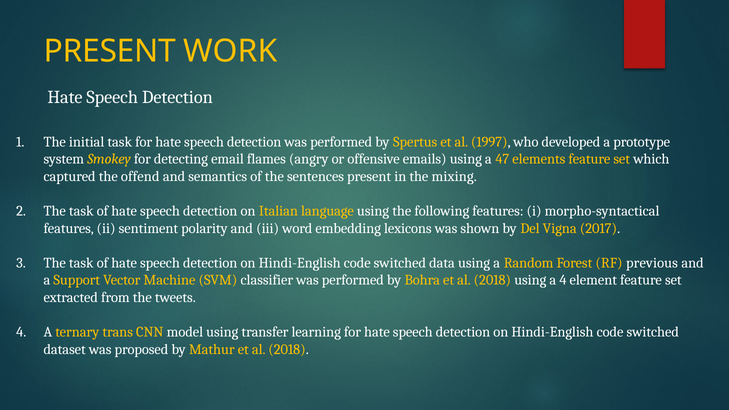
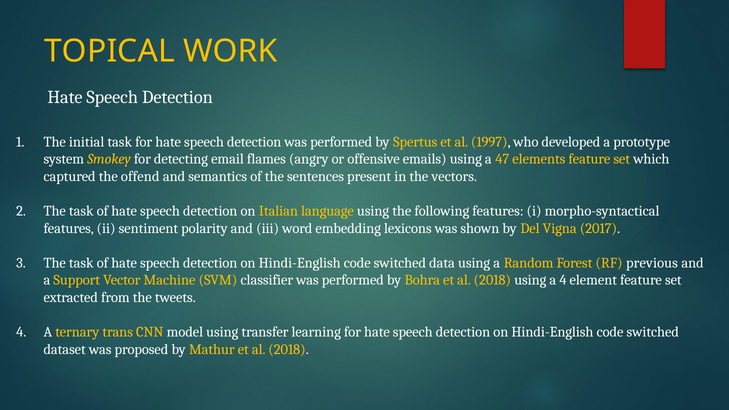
PRESENT: PRESENT -> TOPICAL (110, 51)
mixing: mixing -> vectors (454, 176)
